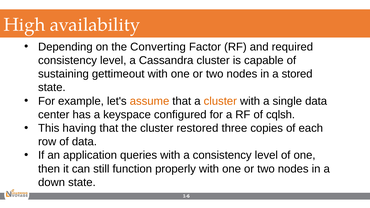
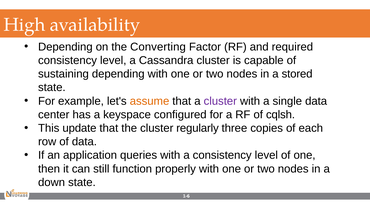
sustaining gettimeout: gettimeout -> depending (118, 74)
cluster colour: orange -> purple (220, 101)
having: having -> update (79, 128)
restored: restored -> regularly (198, 128)
